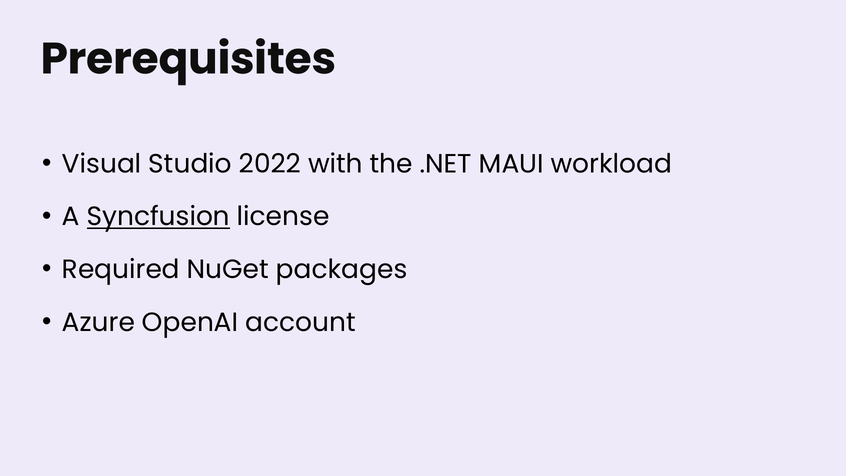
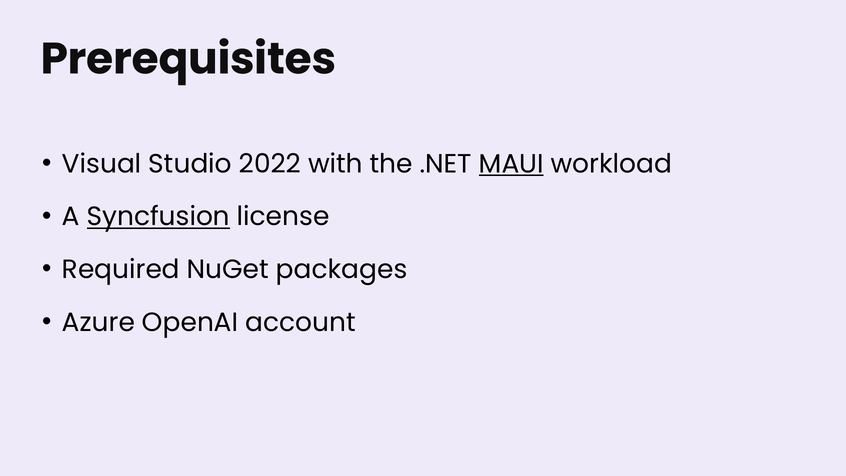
MAUI underline: none -> present (511, 164)
